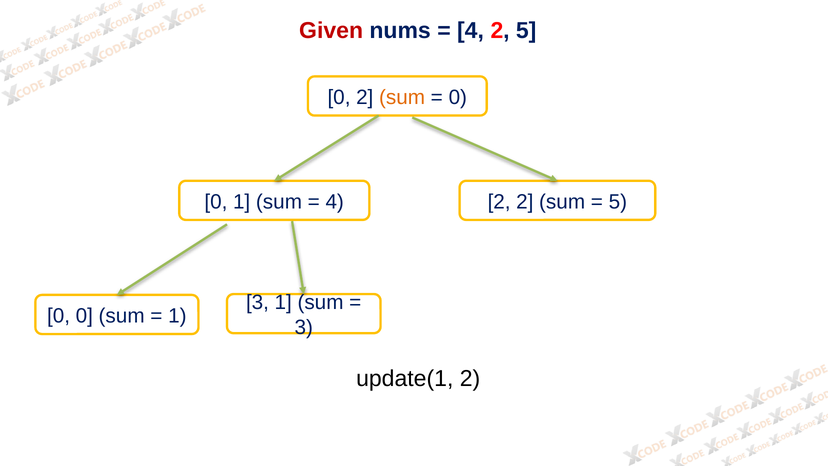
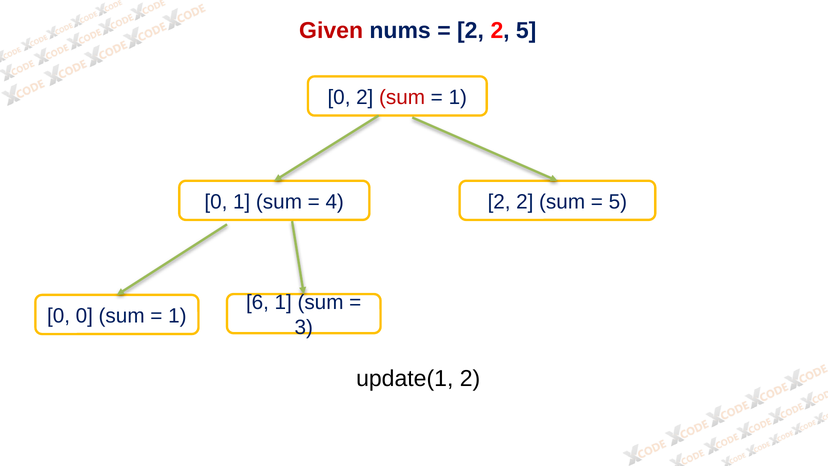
4: 4 -> 2 (471, 31)
sum colour: orange -> red (402, 97)
0: 0 -> 1 (458, 97)
3: 3 -> 6 (258, 302)
